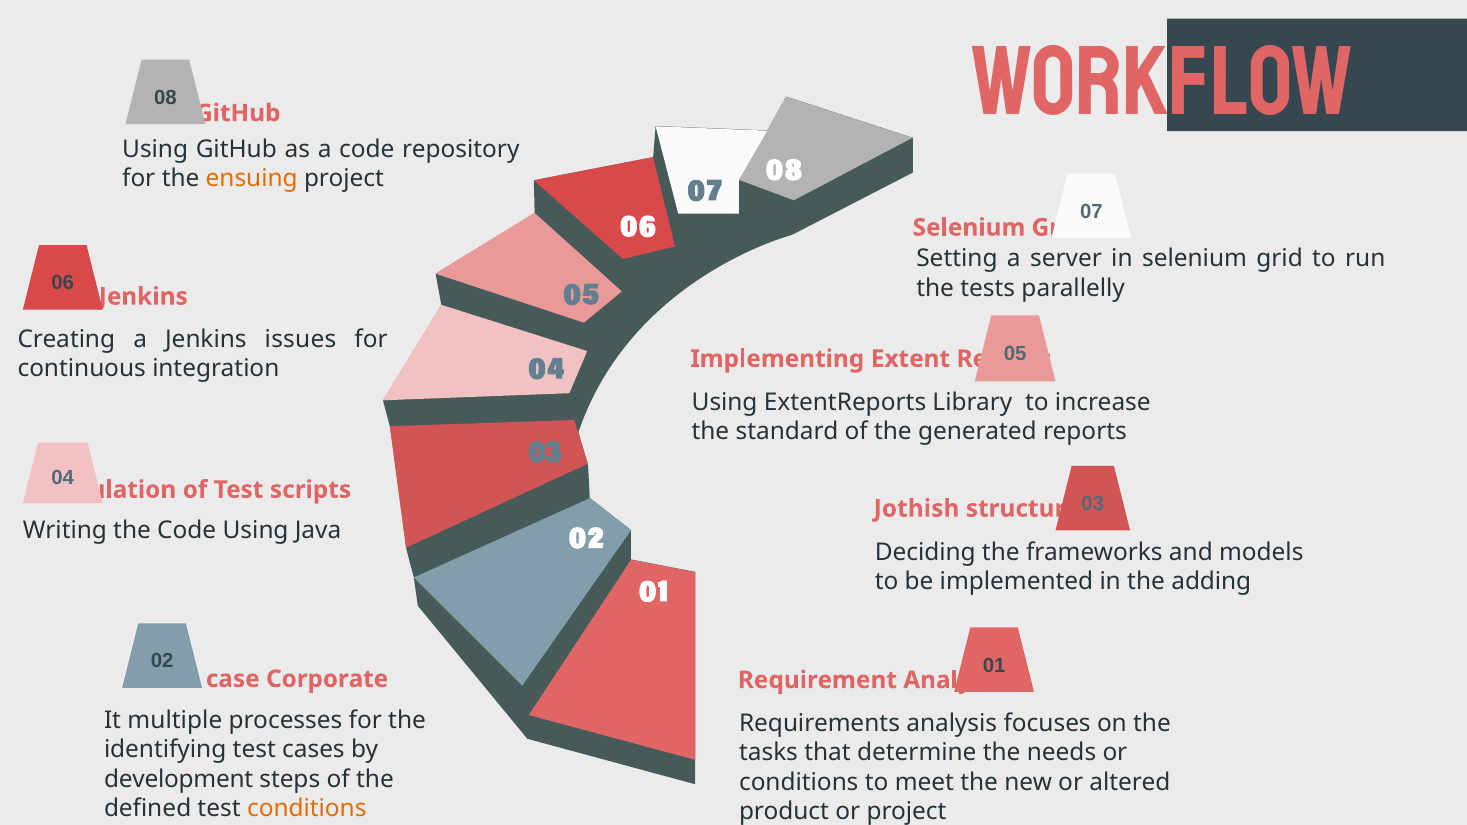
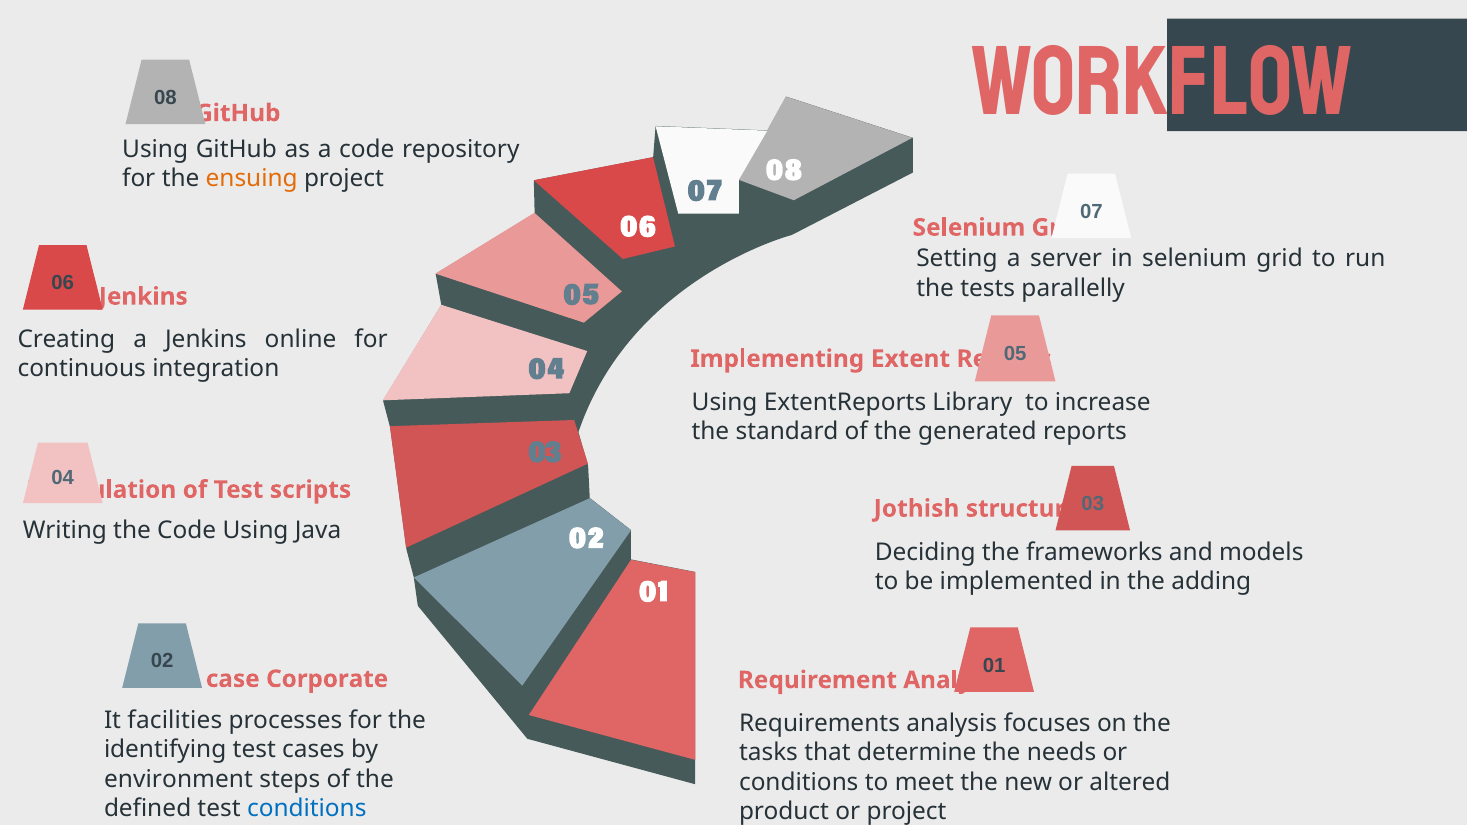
issues: issues -> online (301, 339)
multiple: multiple -> facilities (175, 721)
development: development -> environment (179, 779)
conditions colour: orange -> blue (307, 809)
